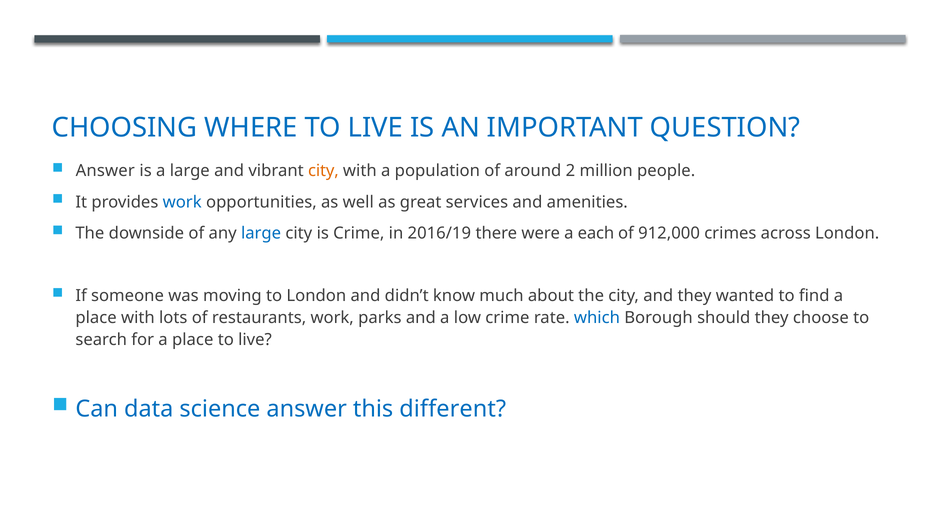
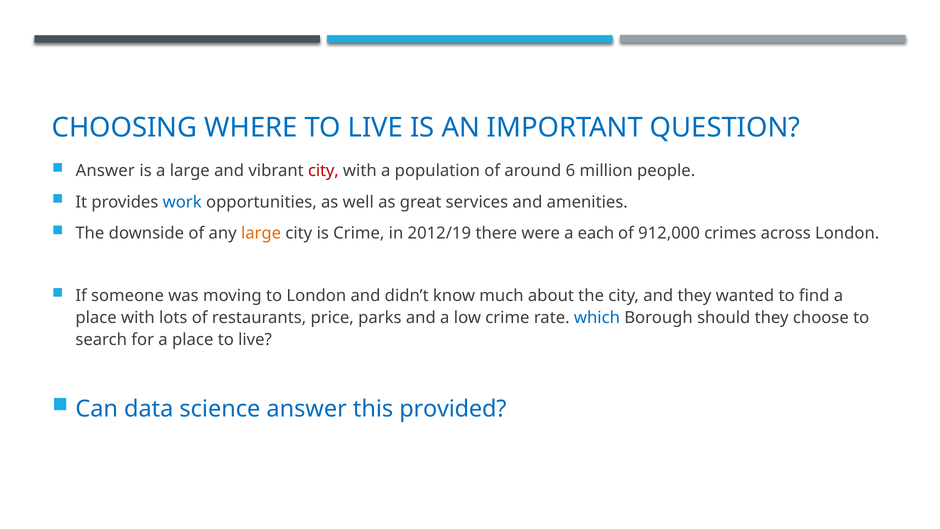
city colour: orange -> red (323, 171)
2: 2 -> 6 (570, 171)
large colour: blue -> orange (261, 233)
2016/19: 2016/19 -> 2012/19 (439, 233)
restaurants work: work -> price (332, 318)
different: different -> provided (453, 409)
